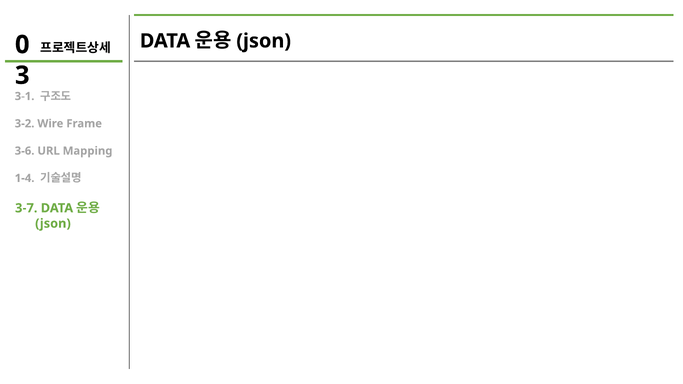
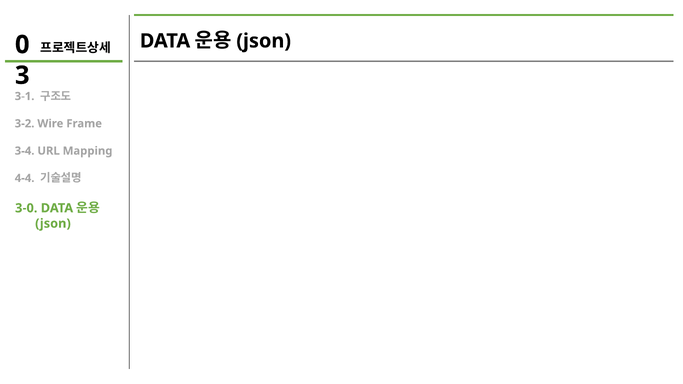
3-6: 3-6 -> 3-4 (25, 151)
1-4: 1-4 -> 4-4 (25, 178)
3-7: 3-7 -> 3-0 (26, 208)
